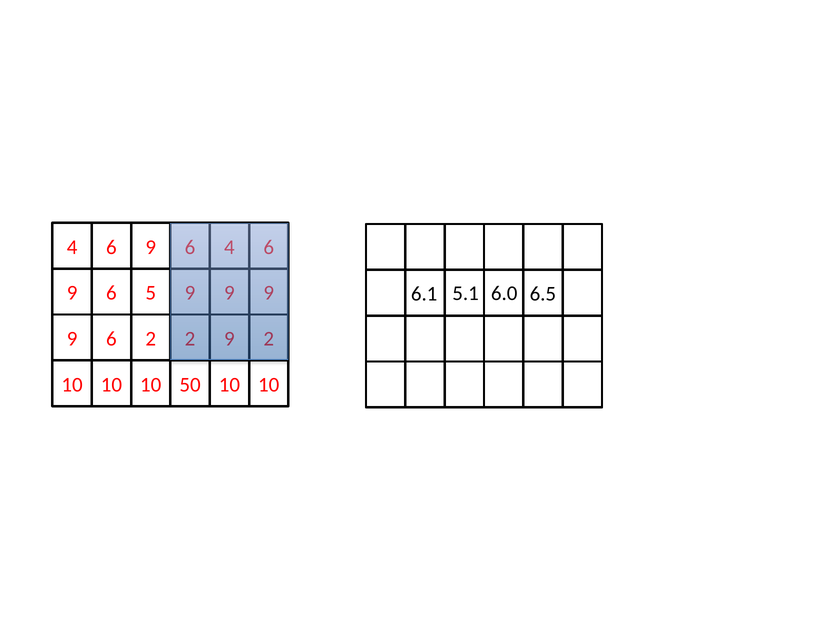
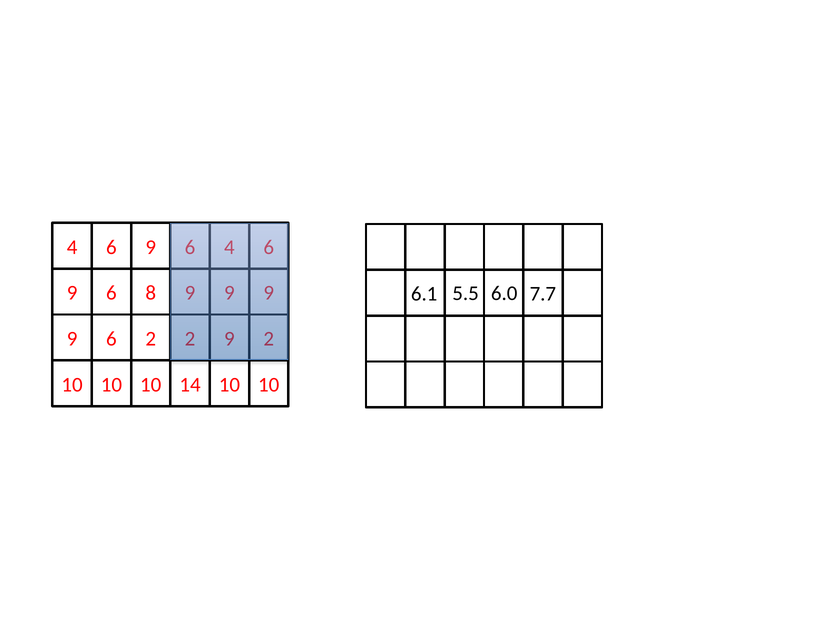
5: 5 -> 8 (151, 293)
5.1: 5.1 -> 5.5 (466, 293)
6.5: 6.5 -> 7.7 (543, 294)
50: 50 -> 14 (190, 385)
